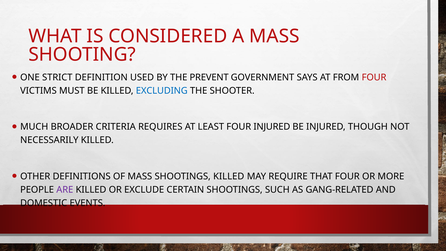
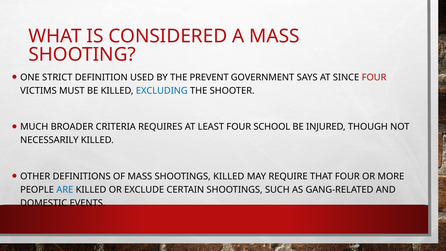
FROM: FROM -> SINCE (346, 77)
FOUR INJURED: INJURED -> SCHOOL (272, 127)
ARE colour: purple -> blue (65, 190)
